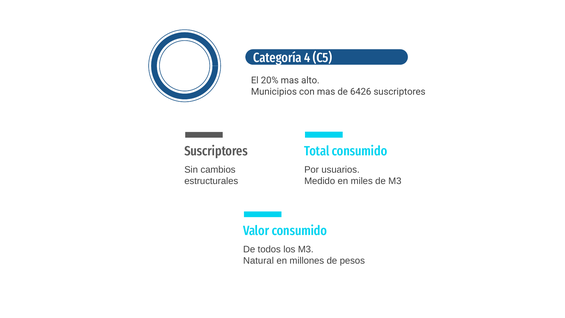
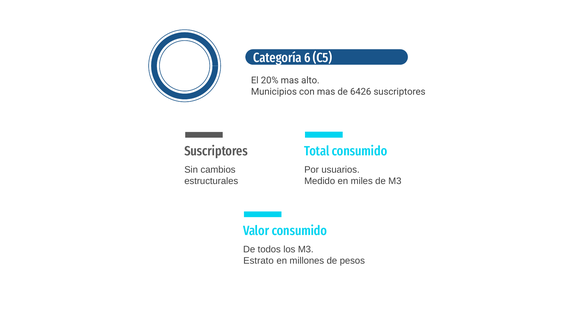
4: 4 -> 6 (307, 58)
Natural: Natural -> Estrato (259, 260)
